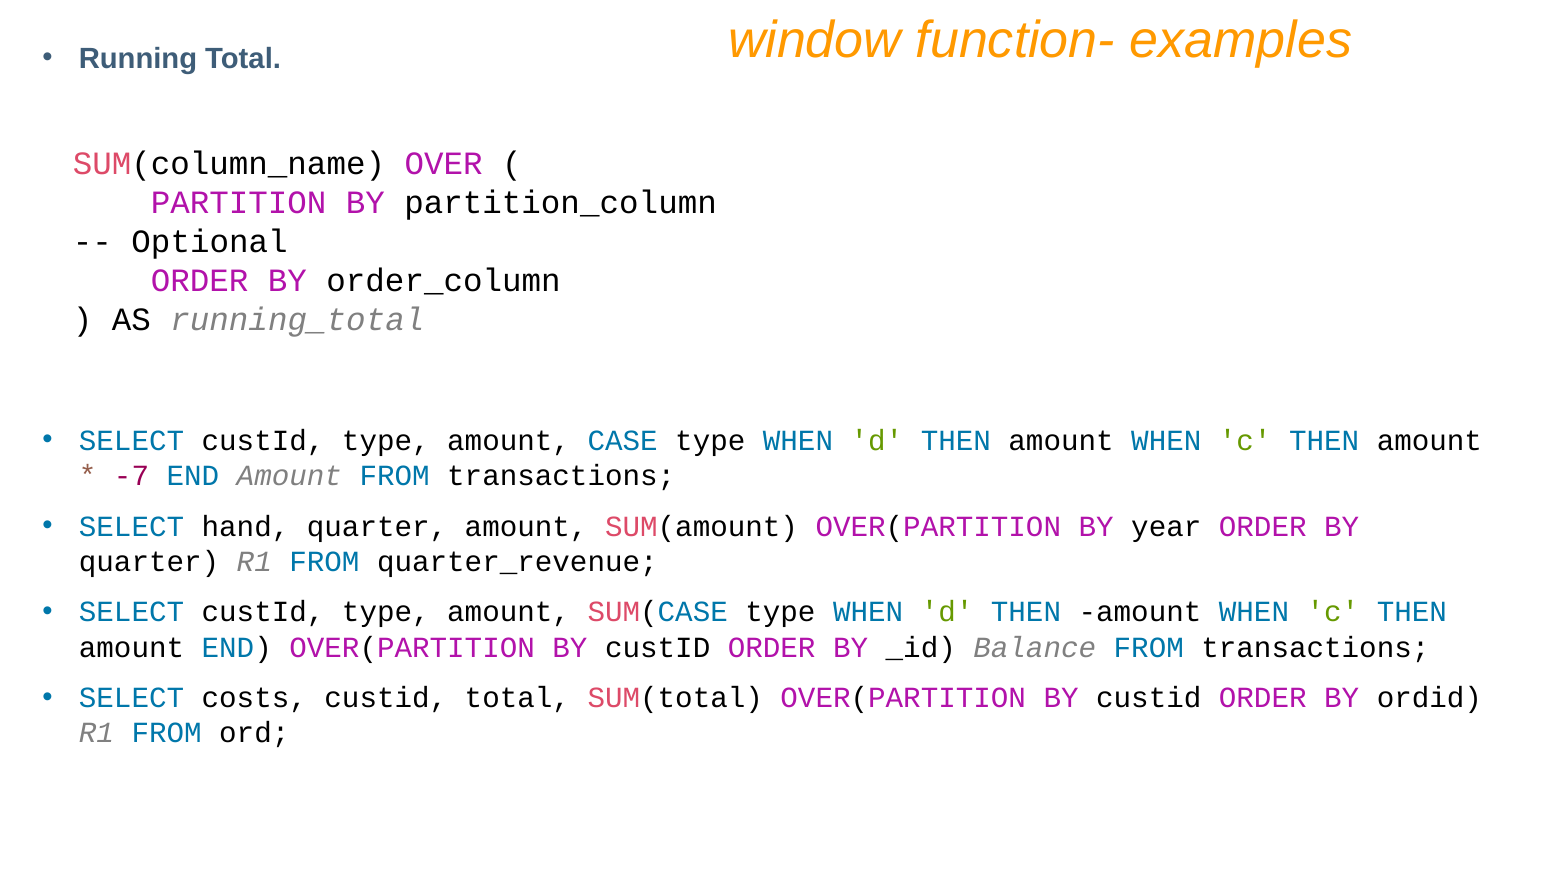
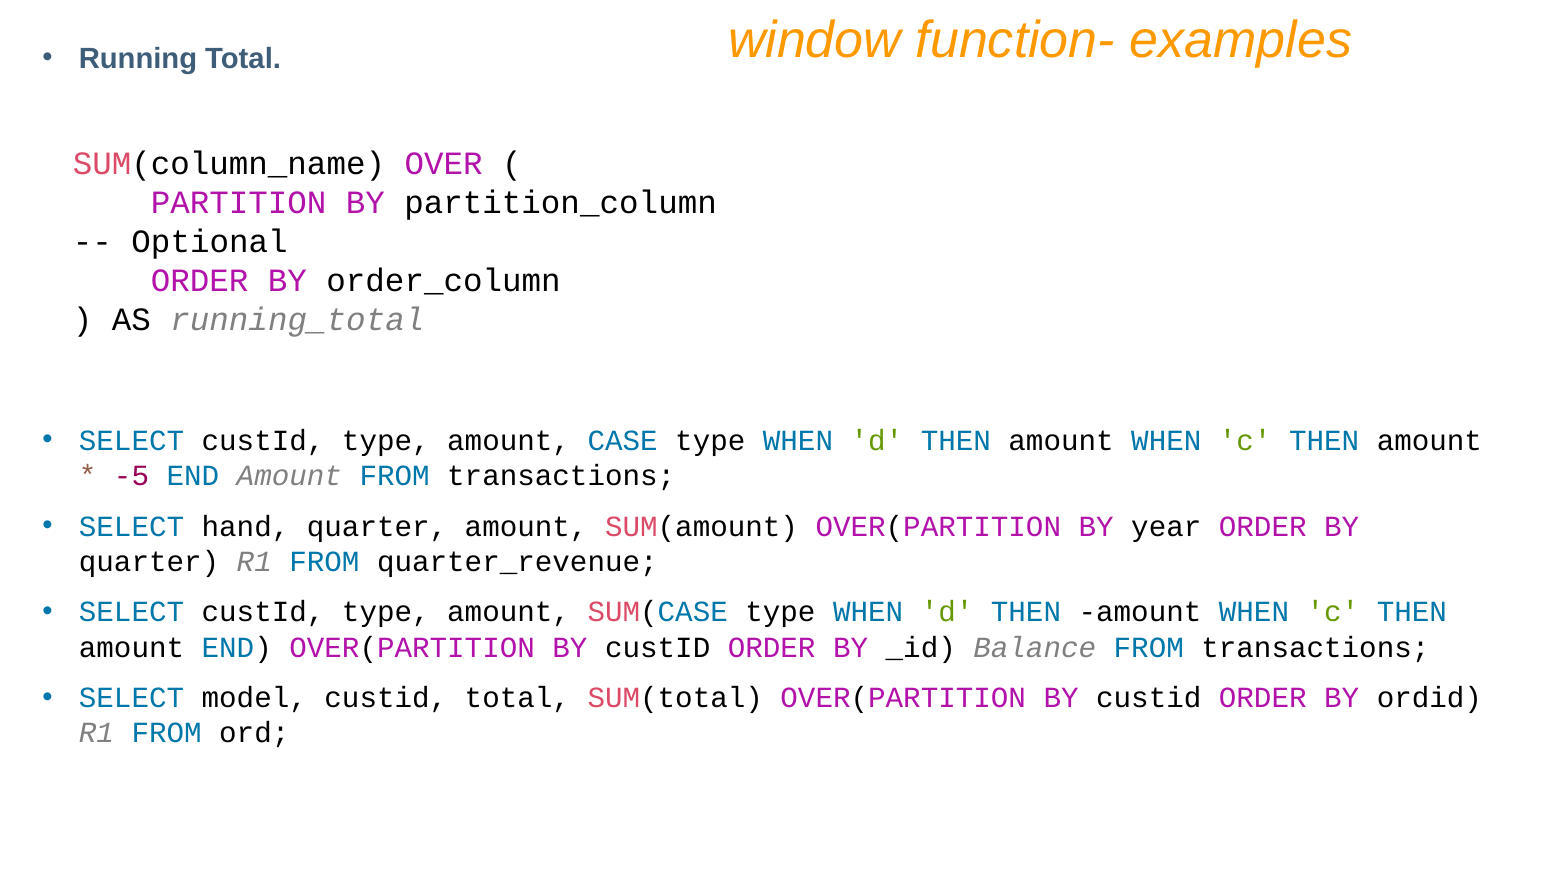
-7: -7 -> -5 (132, 476)
costs: costs -> model (254, 698)
